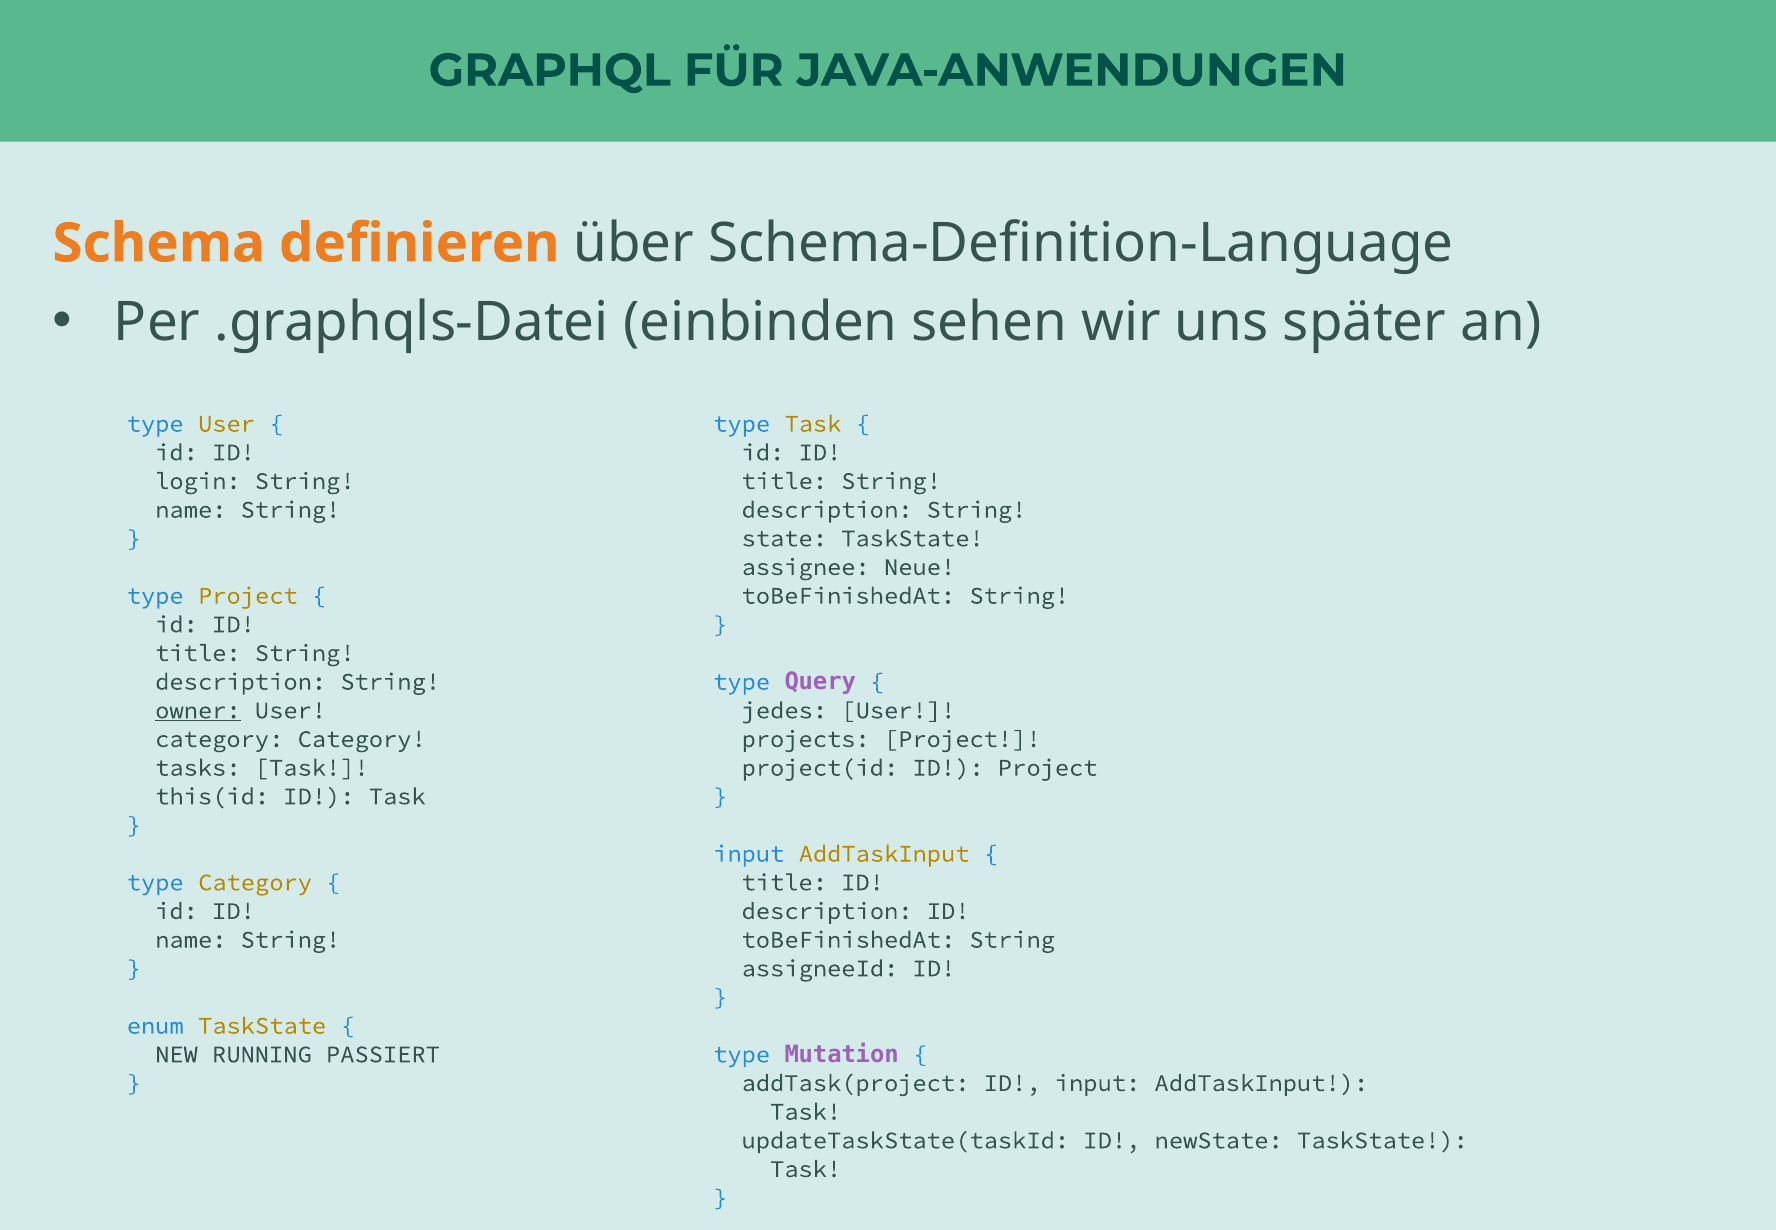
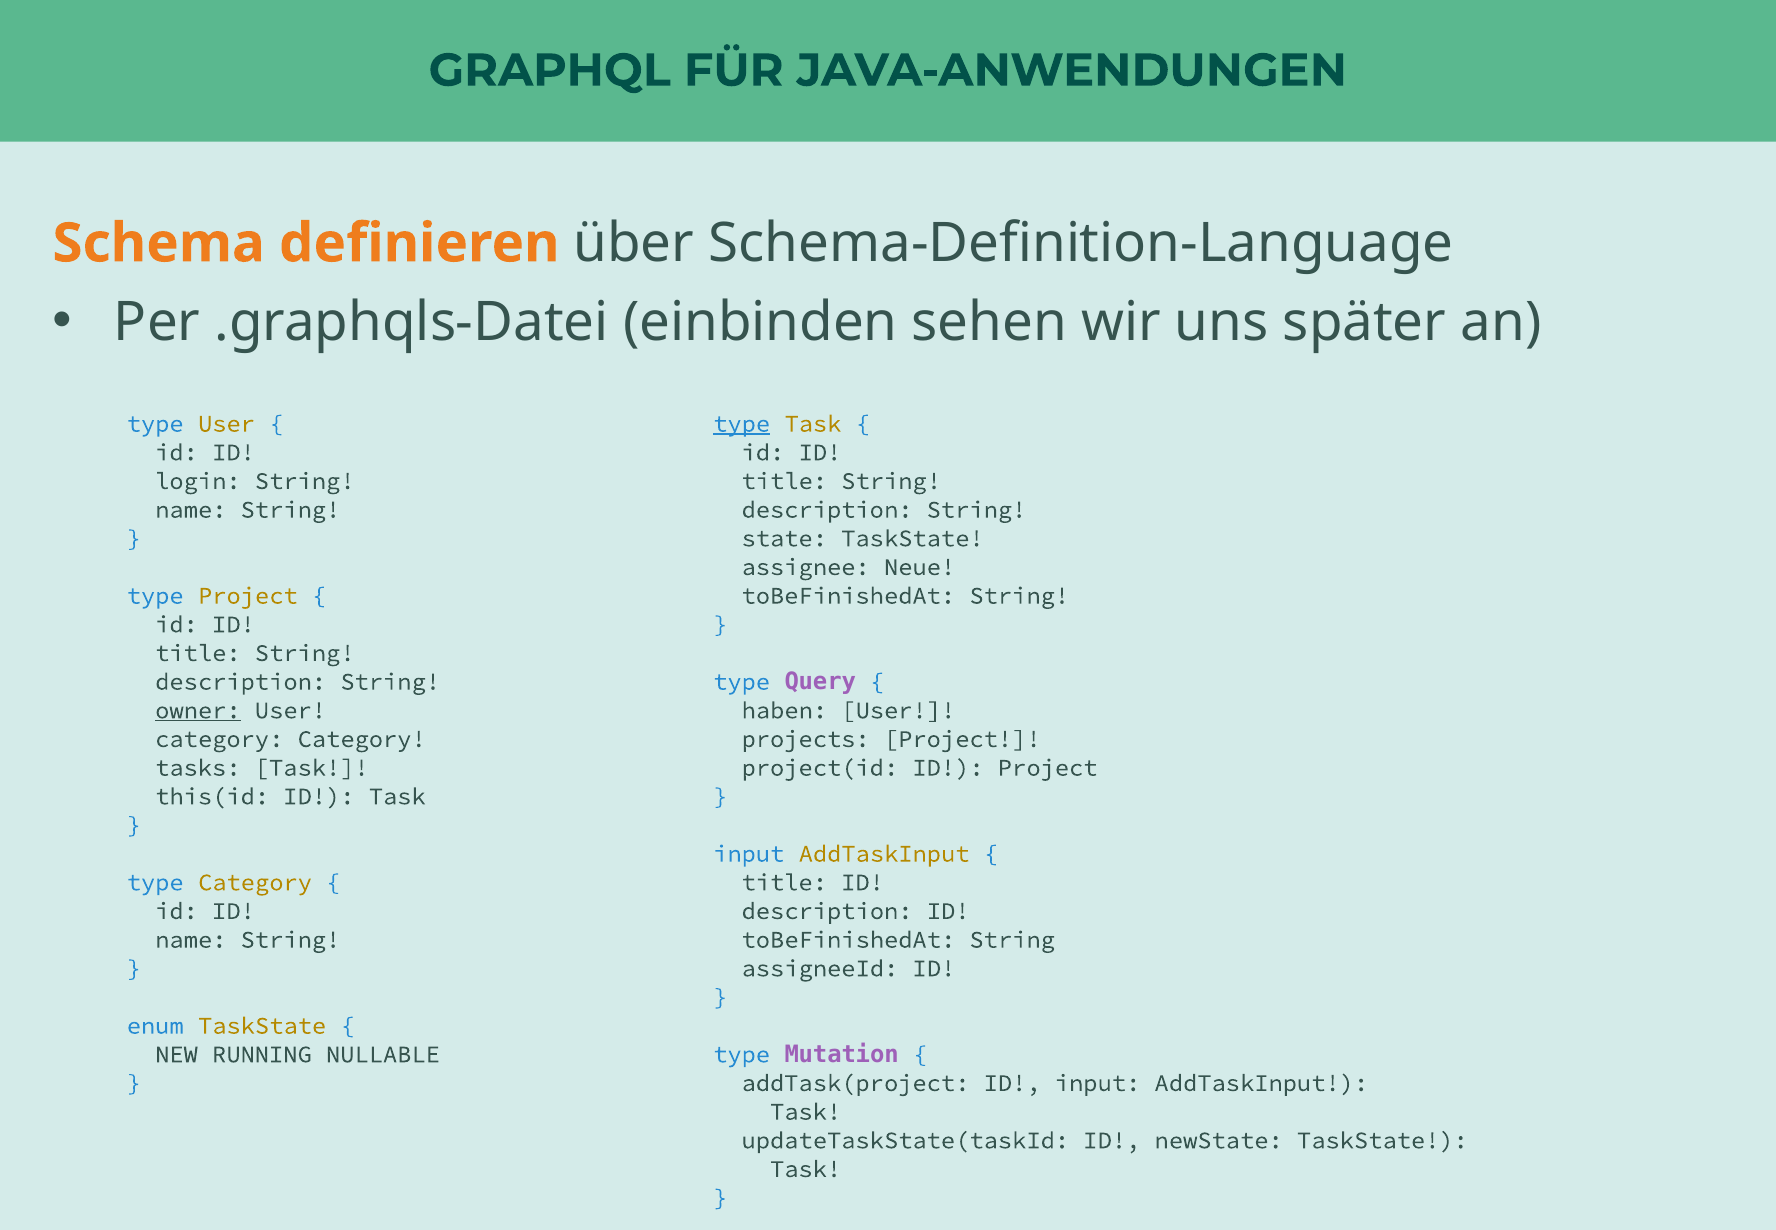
type underline: none -> present (742, 424)
jedes: jedes -> haben (784, 710)
PASSIERT: PASSIERT -> NULLABLE (383, 1054)
